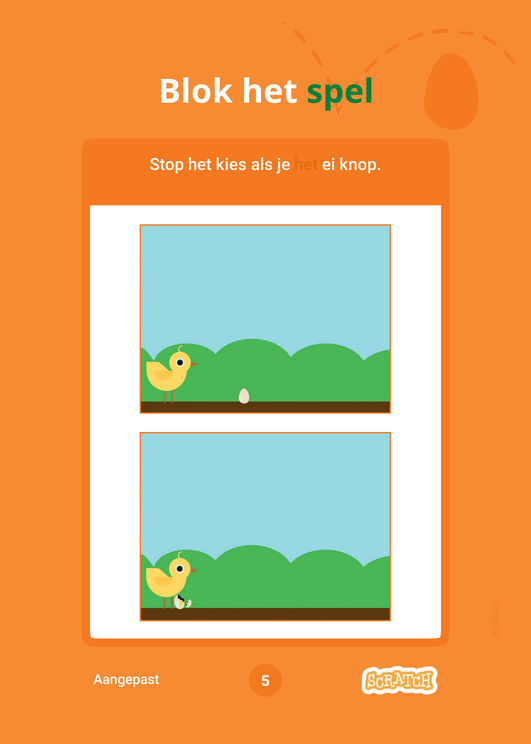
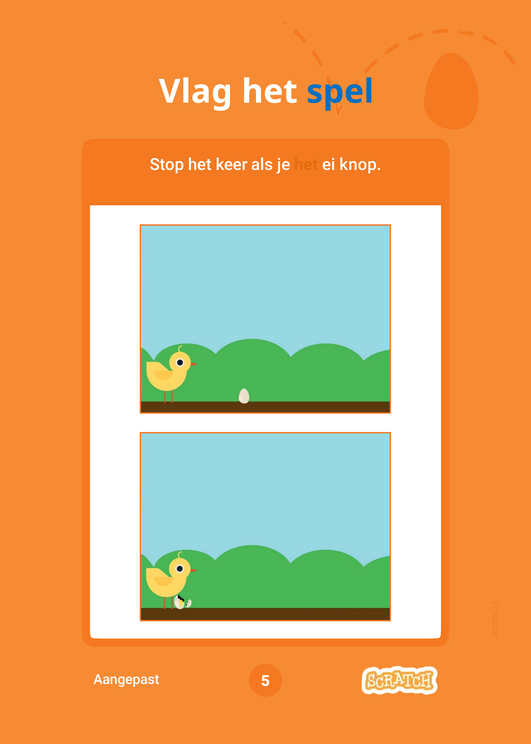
Blok: Blok -> Vlag (196, 92)
spel colour: green -> blue (340, 92)
kies: kies -> keer (232, 165)
